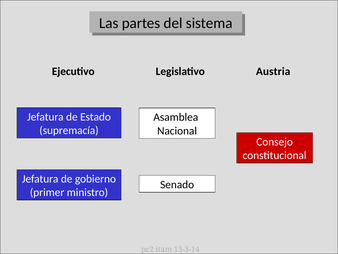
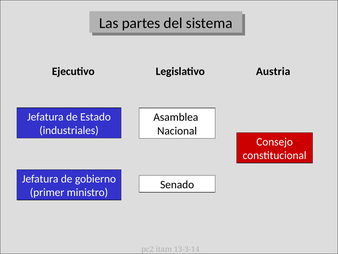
supremacía: supremacía -> industriales (69, 130)
